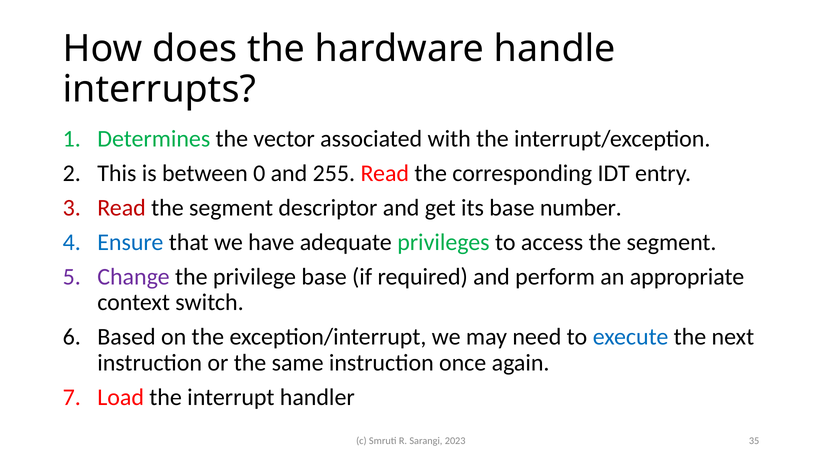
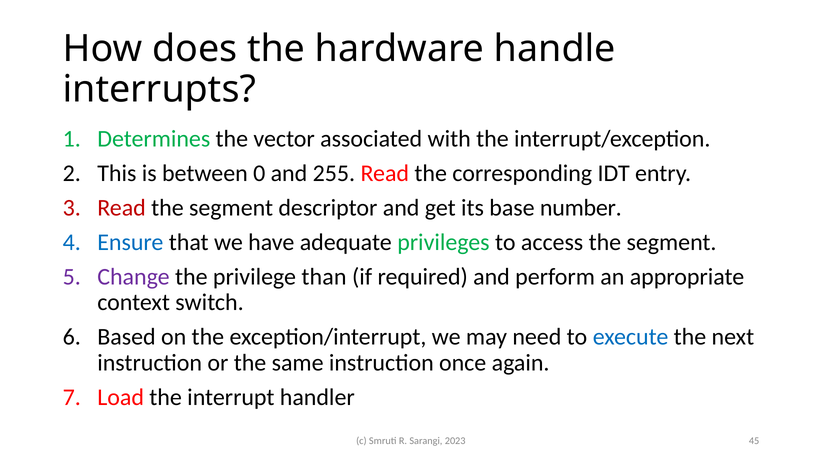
privilege base: base -> than (324, 277)
35: 35 -> 45 (754, 441)
